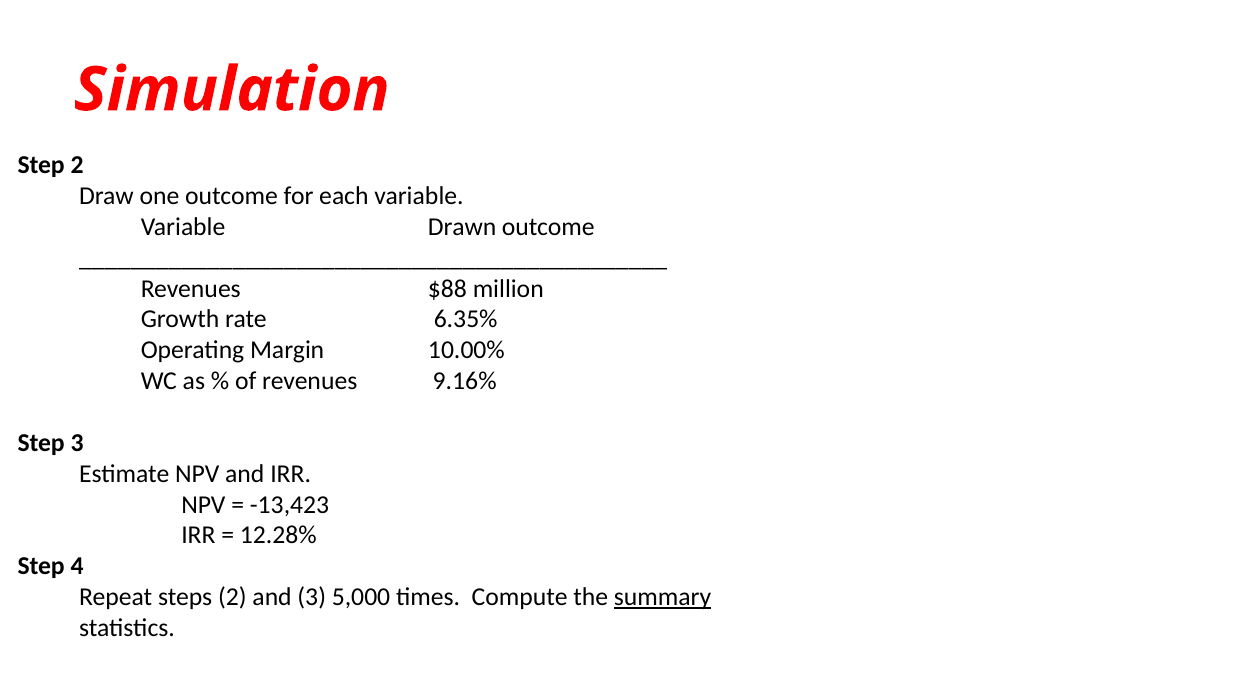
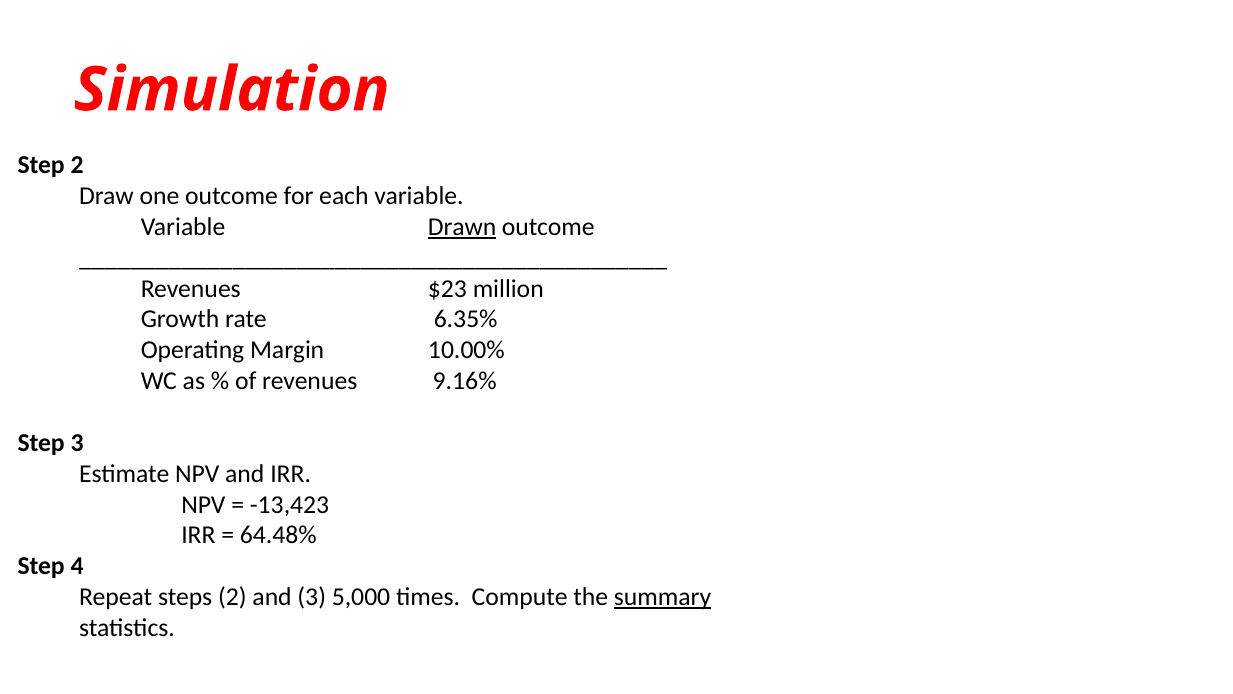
Drawn underline: none -> present (462, 227)
$88: $88 -> $23 (447, 288)
12.28%: 12.28% -> 64.48% (278, 535)
